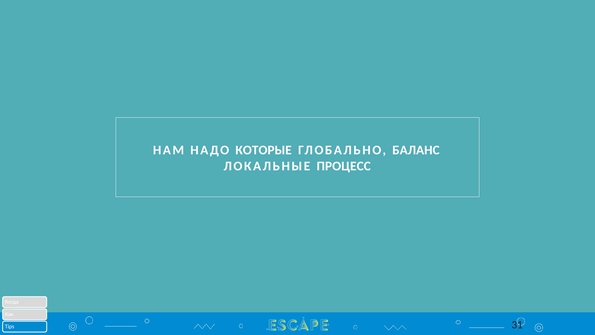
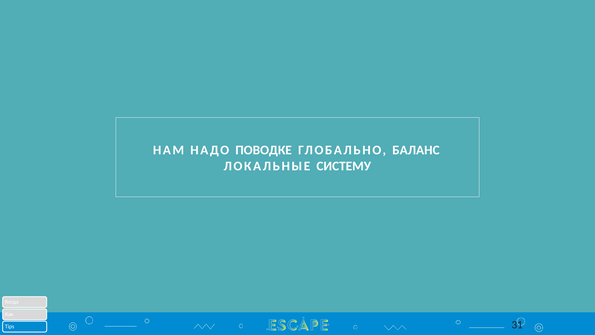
КОТОРЫЕ: КОТОРЫЕ -> ПОВОДКЕ (264, 150)
ПРОЦЕСС: ПРОЦЕСС -> СИСТЕМУ (344, 166)
